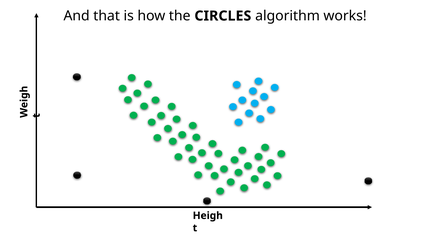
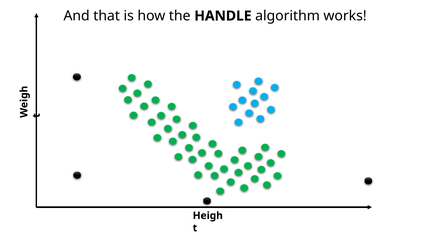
CIRCLES: CIRCLES -> HANDLE (223, 16)
